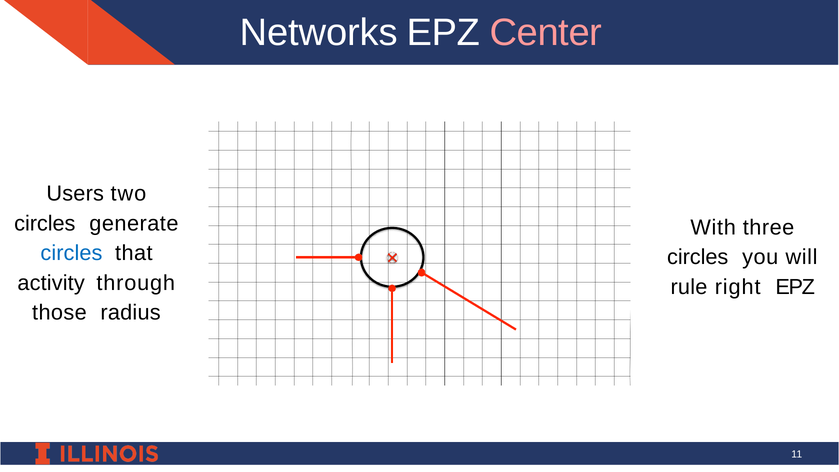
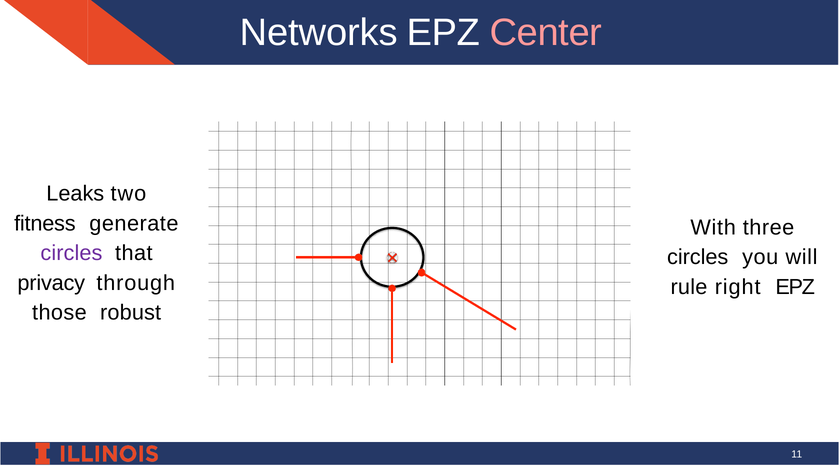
Users: Users -> Leaks (75, 194)
circles: circles -> fitness (45, 224)
circles colour: blue -> purple (71, 253)
activity: activity -> privacy (51, 283)
radius: radius -> robust (131, 313)
